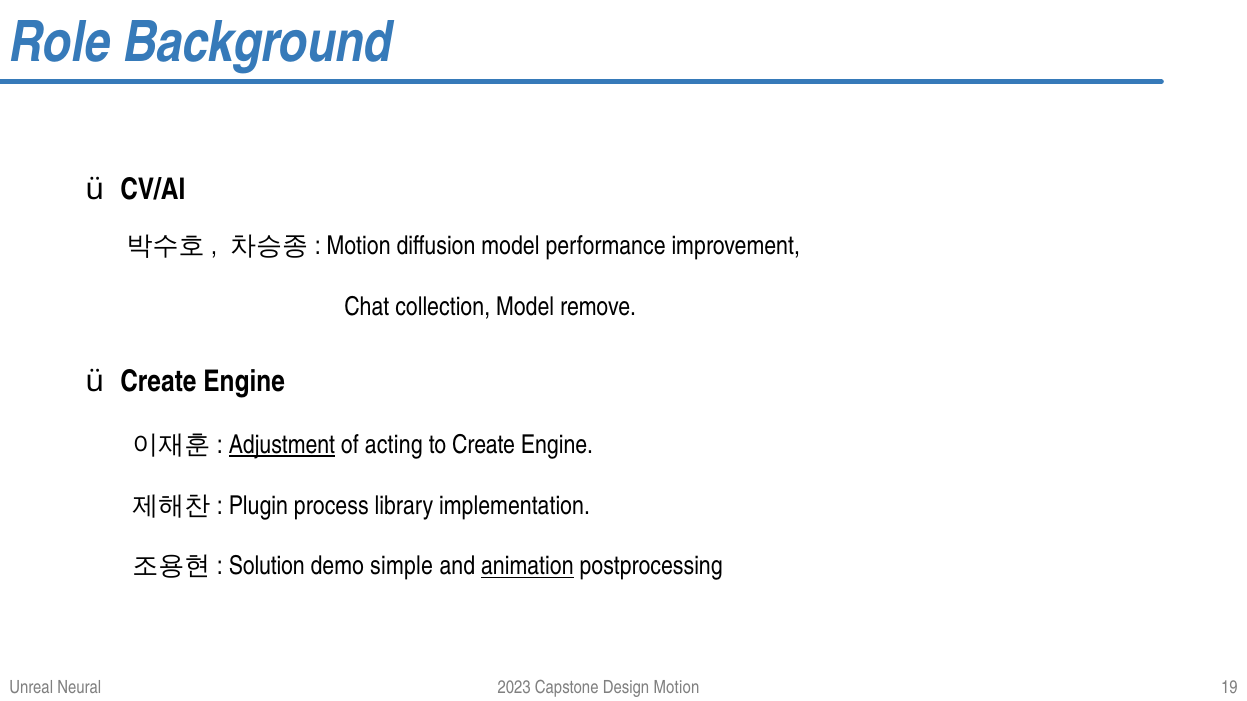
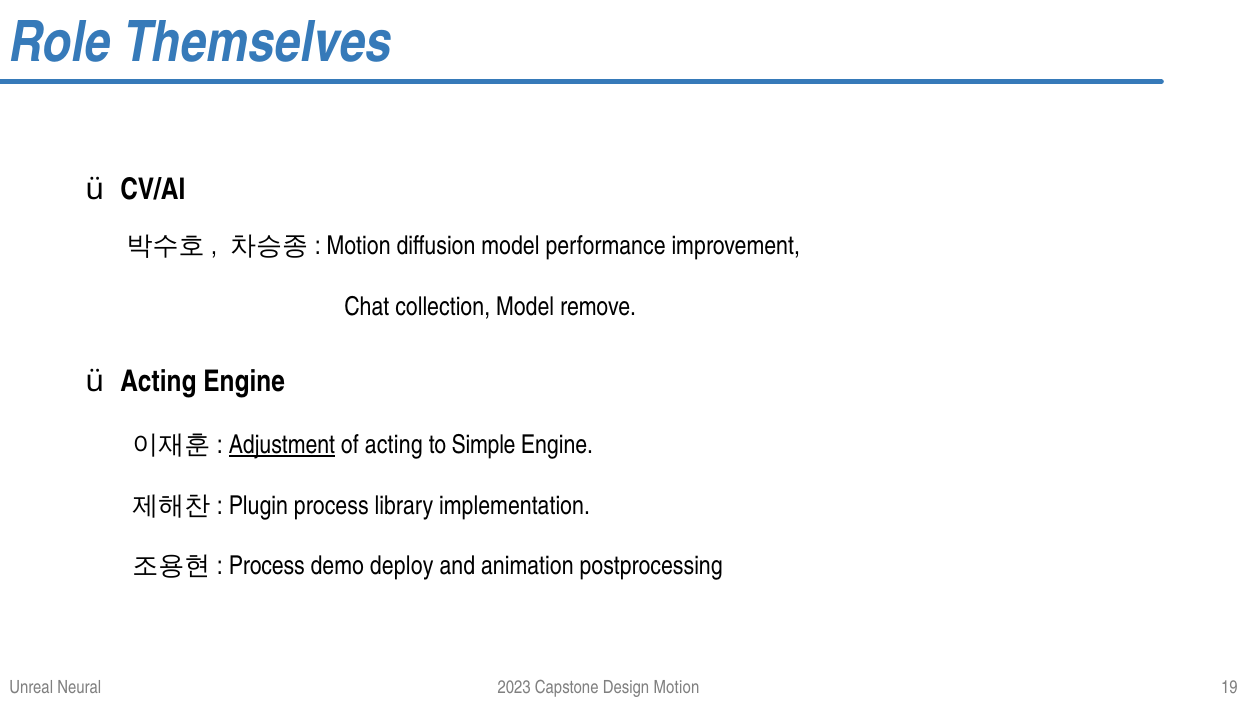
Background: Background -> Themselves (257, 43)
Create: Create -> Acting (158, 382)
to Create: Create -> Simple (484, 445)
Solution: Solution -> Process (267, 567)
simple: simple -> deploy (402, 567)
animation underline: present -> none (527, 567)
